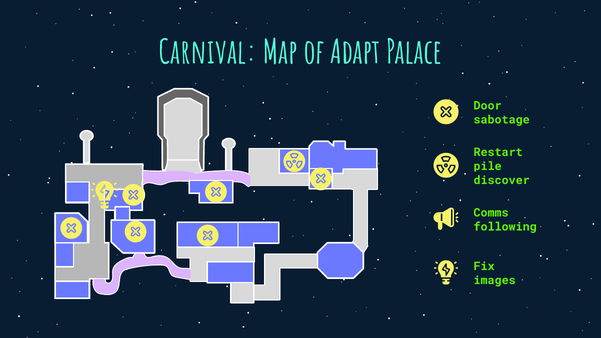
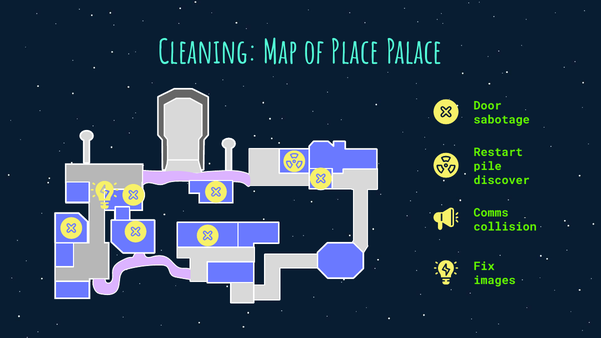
Carnival: Carnival -> Cleaning (208, 53)
Adapt: Adapt -> Place (355, 53)
following: following -> collision (505, 227)
